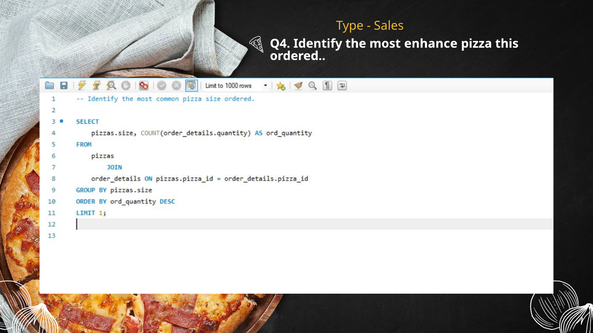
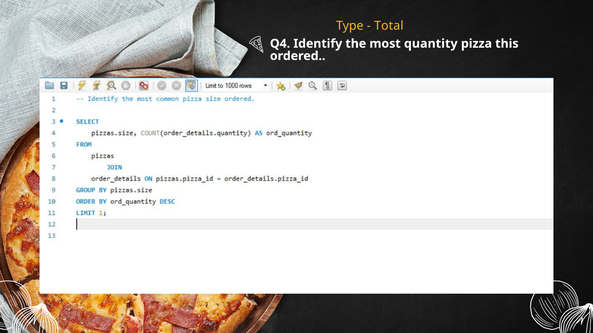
Sales: Sales -> Total (389, 26)
enhance: enhance -> quantity (431, 44)
